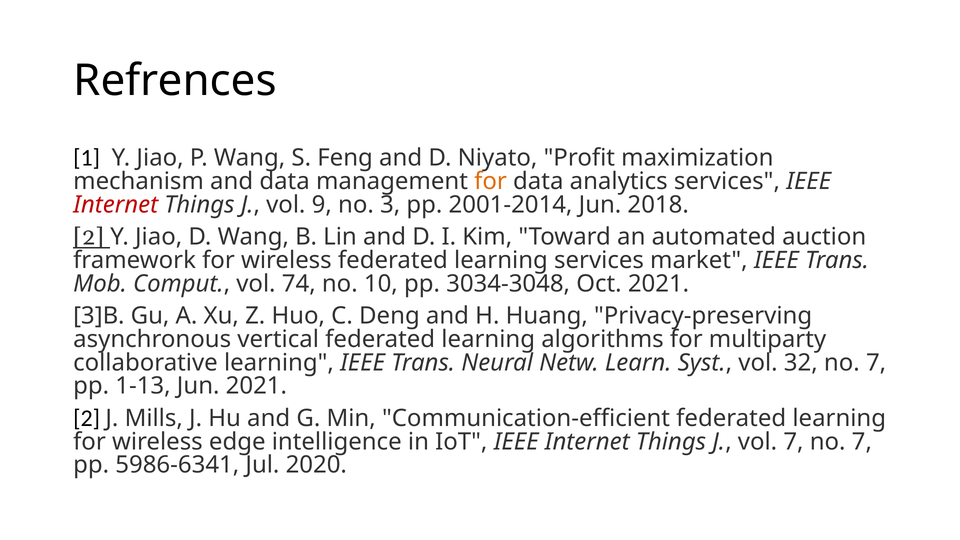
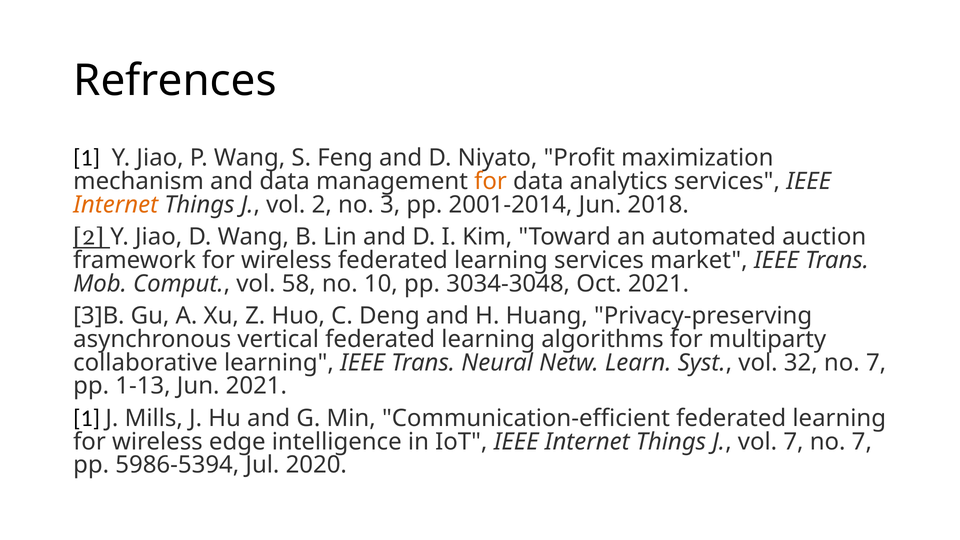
Internet colour: red -> orange (116, 205)
vol 9: 9 -> 2 (322, 205)
74: 74 -> 58 (299, 284)
2: 2 -> 1 (87, 418)
5986-6341: 5986-6341 -> 5986-5394 (177, 465)
